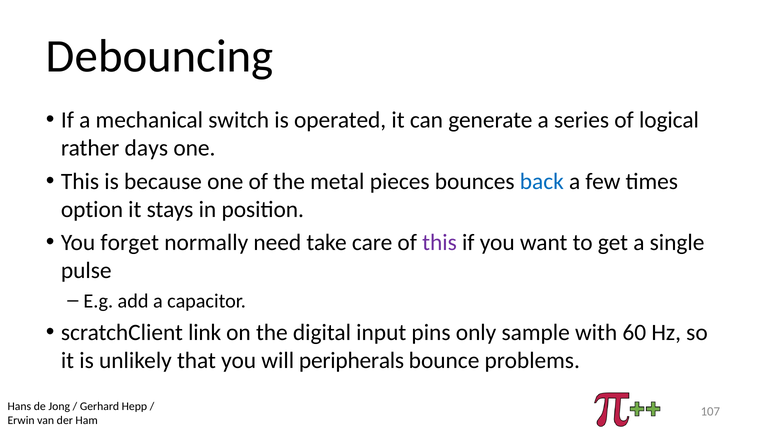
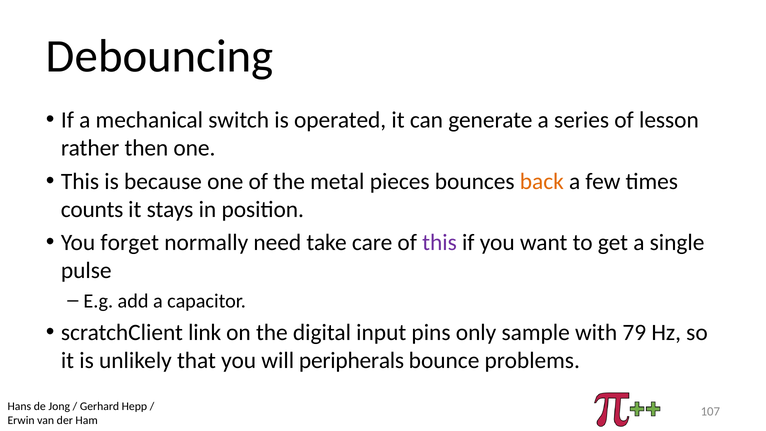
logical: logical -> lesson (669, 120)
days: days -> then (146, 148)
back colour: blue -> orange (542, 181)
option: option -> counts (92, 209)
60: 60 -> 79 (634, 332)
